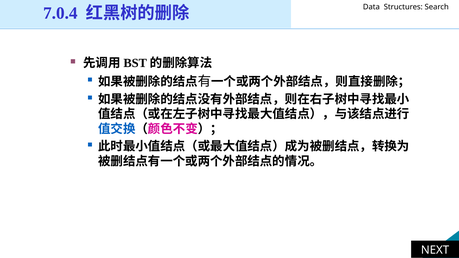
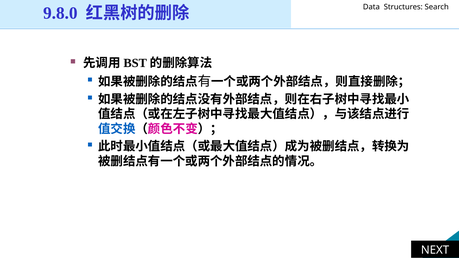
7.0.4: 7.0.4 -> 9.8.0 (60, 13)
